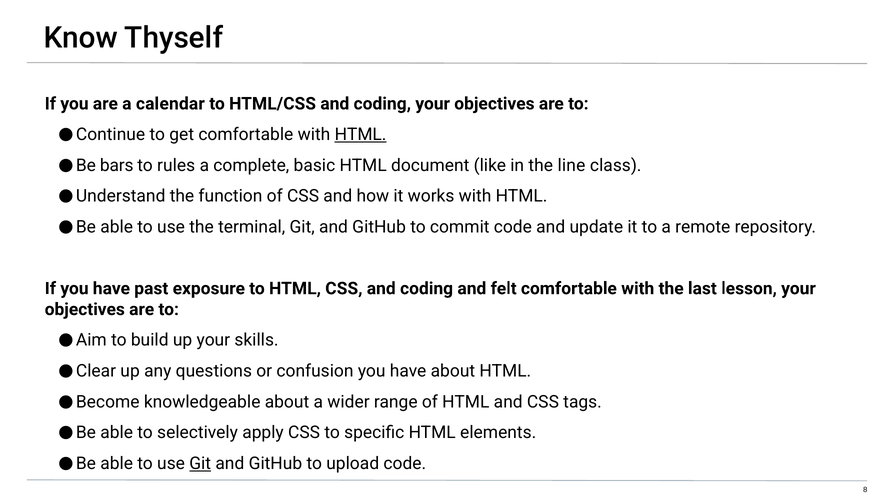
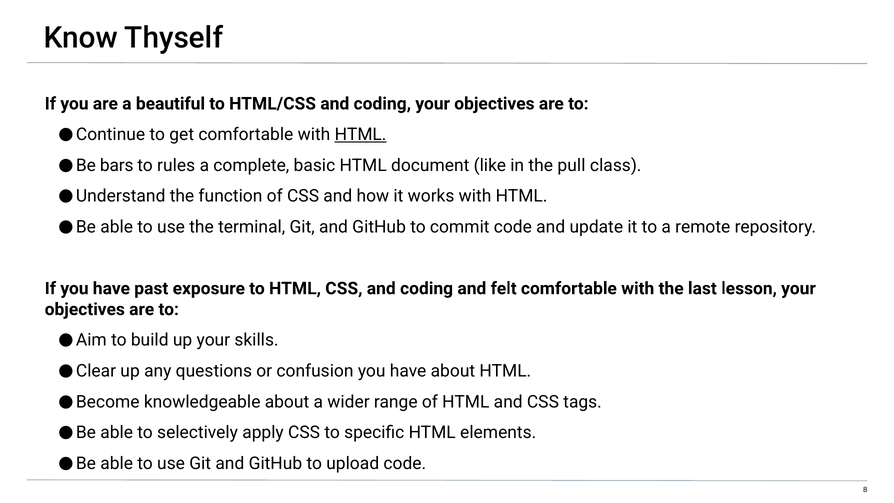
calendar: calendar -> beautiful (170, 104)
line: line -> pull (571, 165)
Git underline: present -> none (200, 463)
